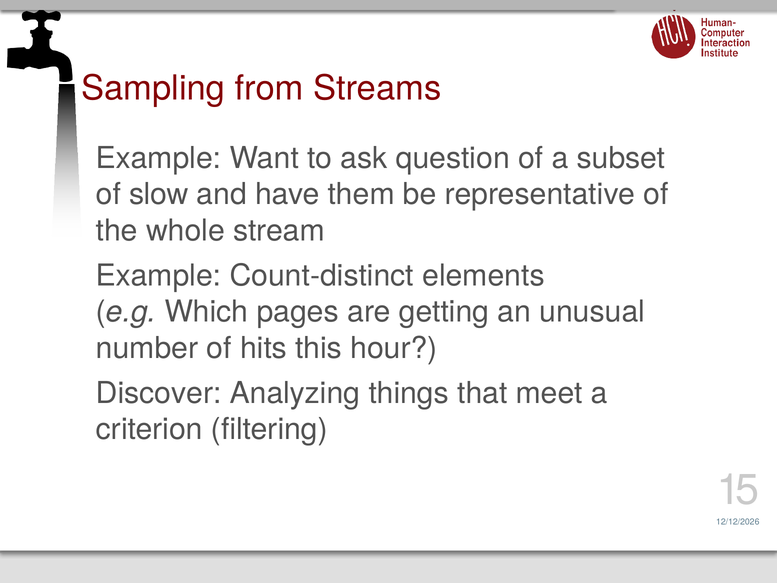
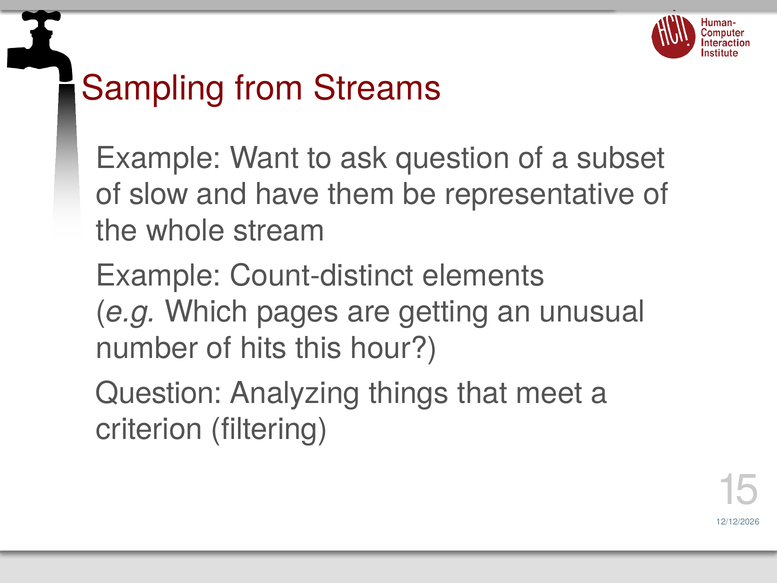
Discover: Discover -> Question (159, 393)
